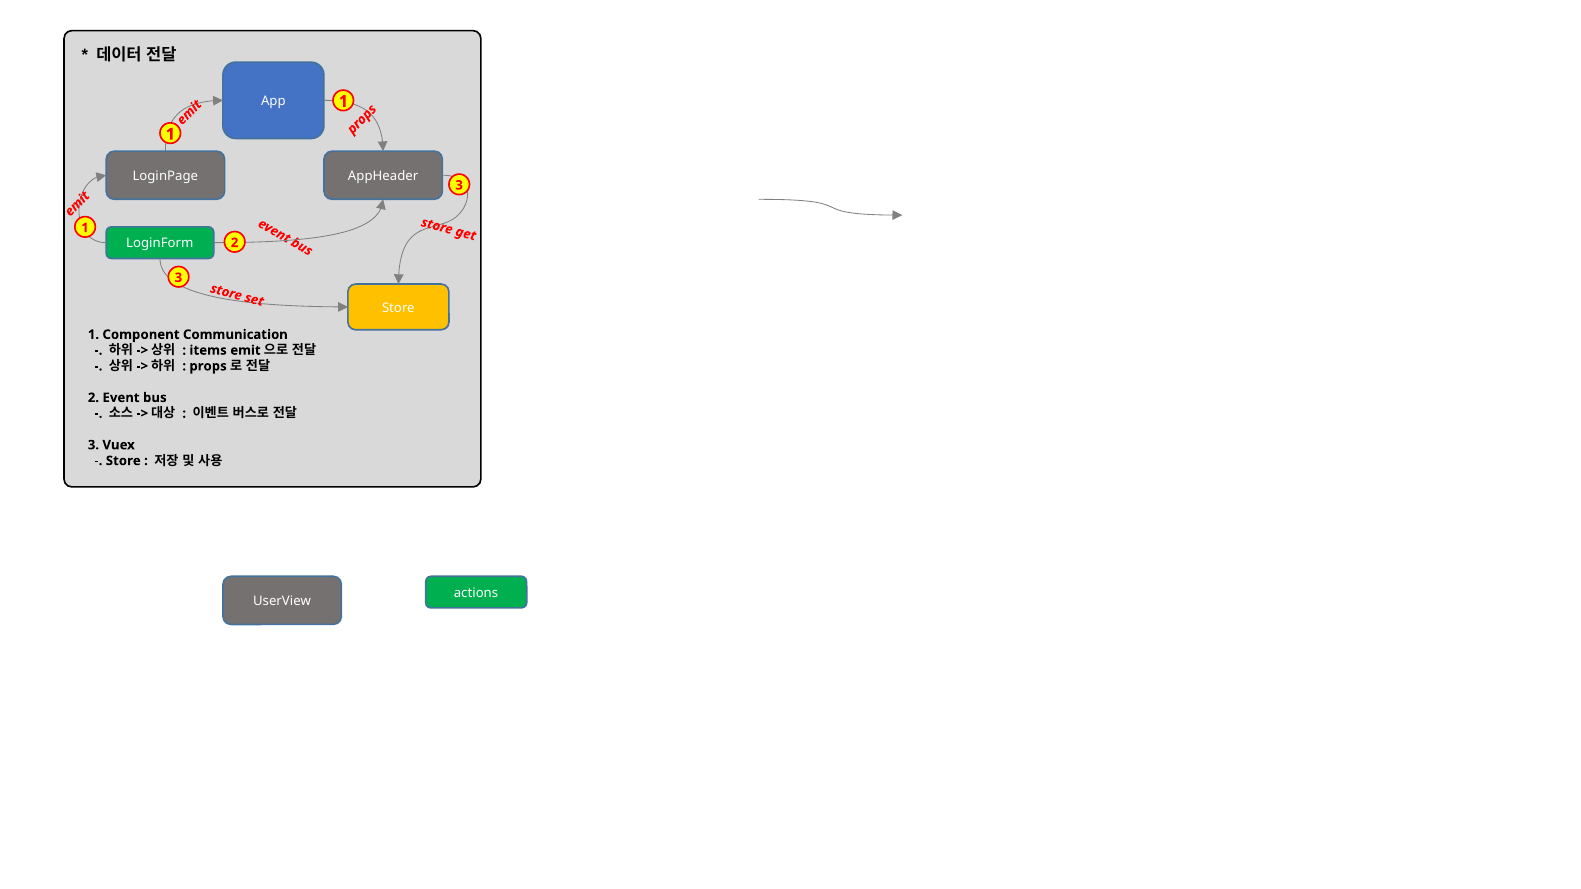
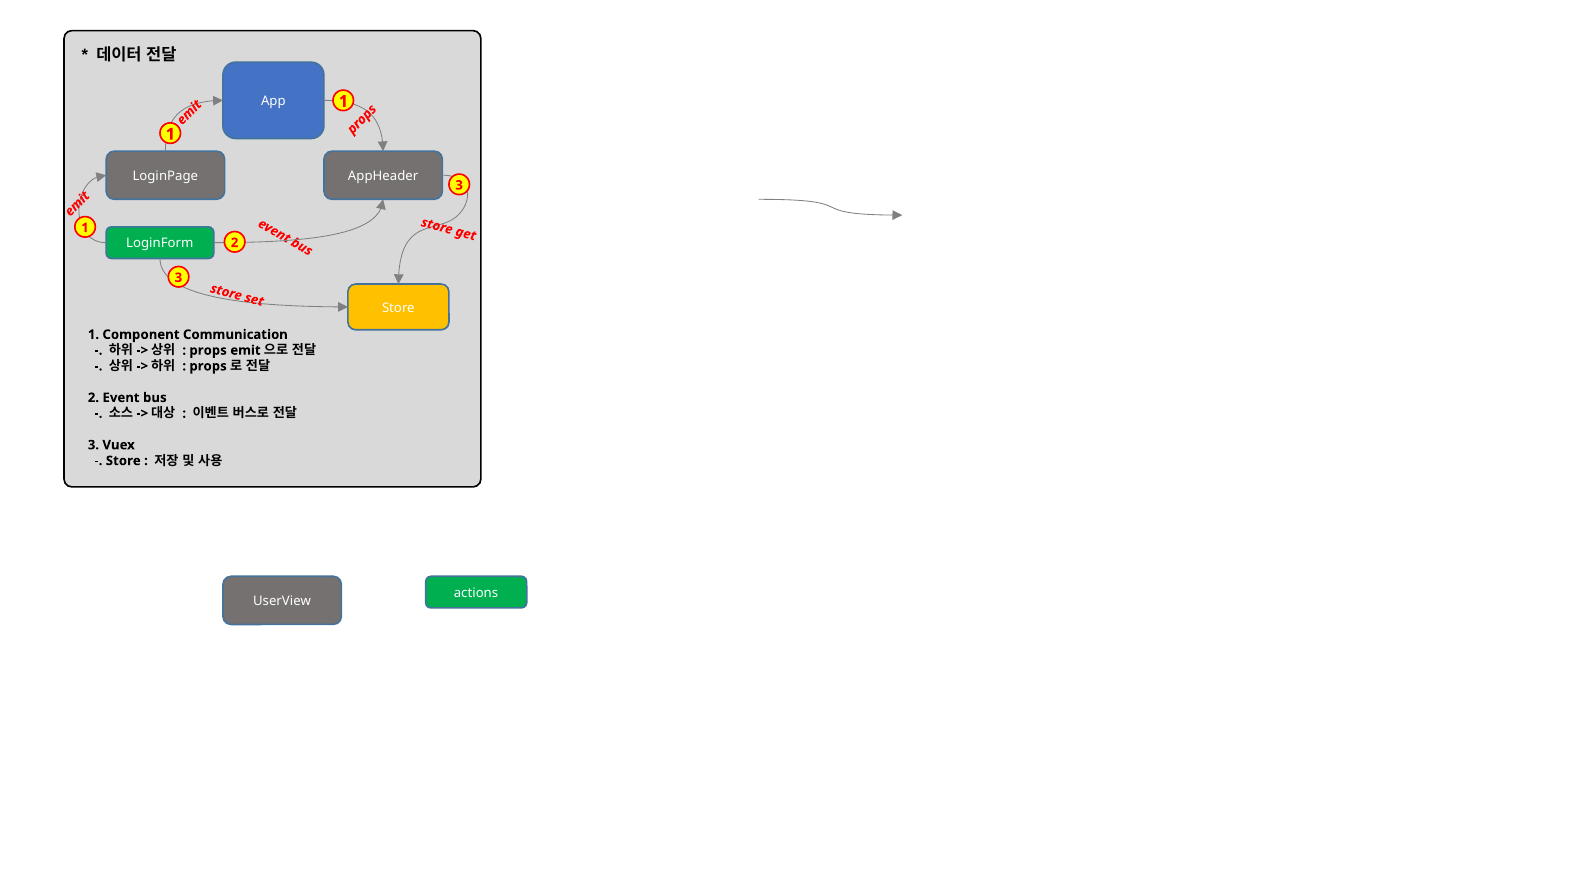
items: items -> props (208, 350)
